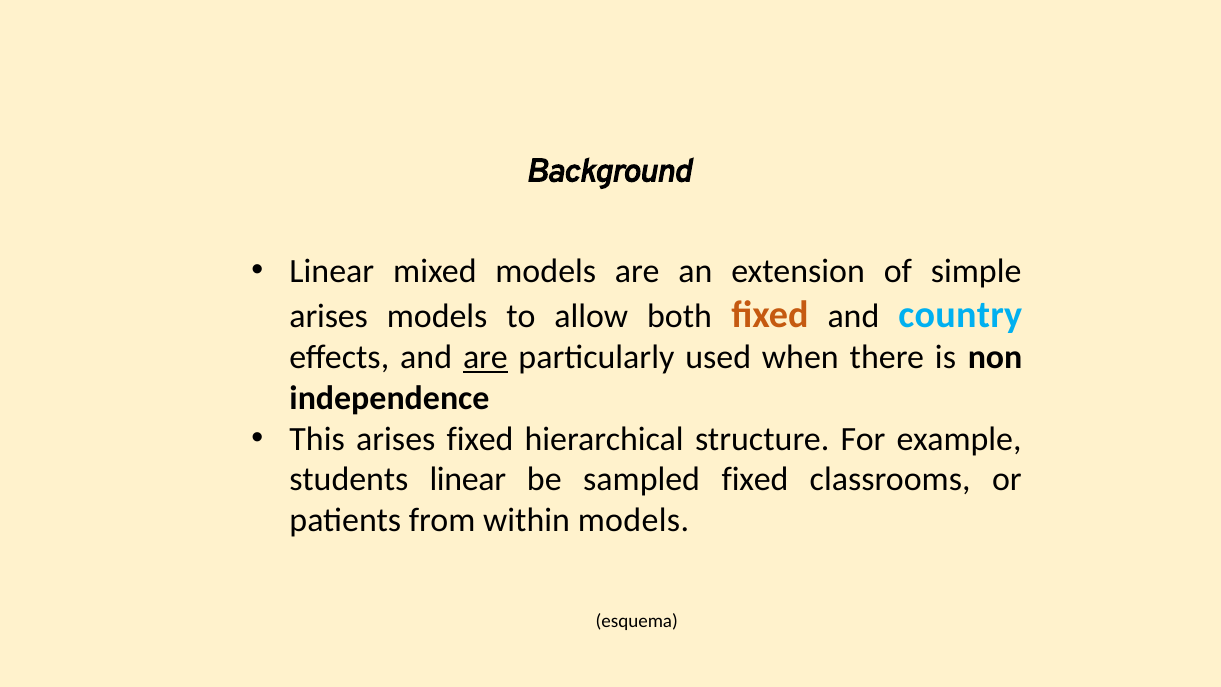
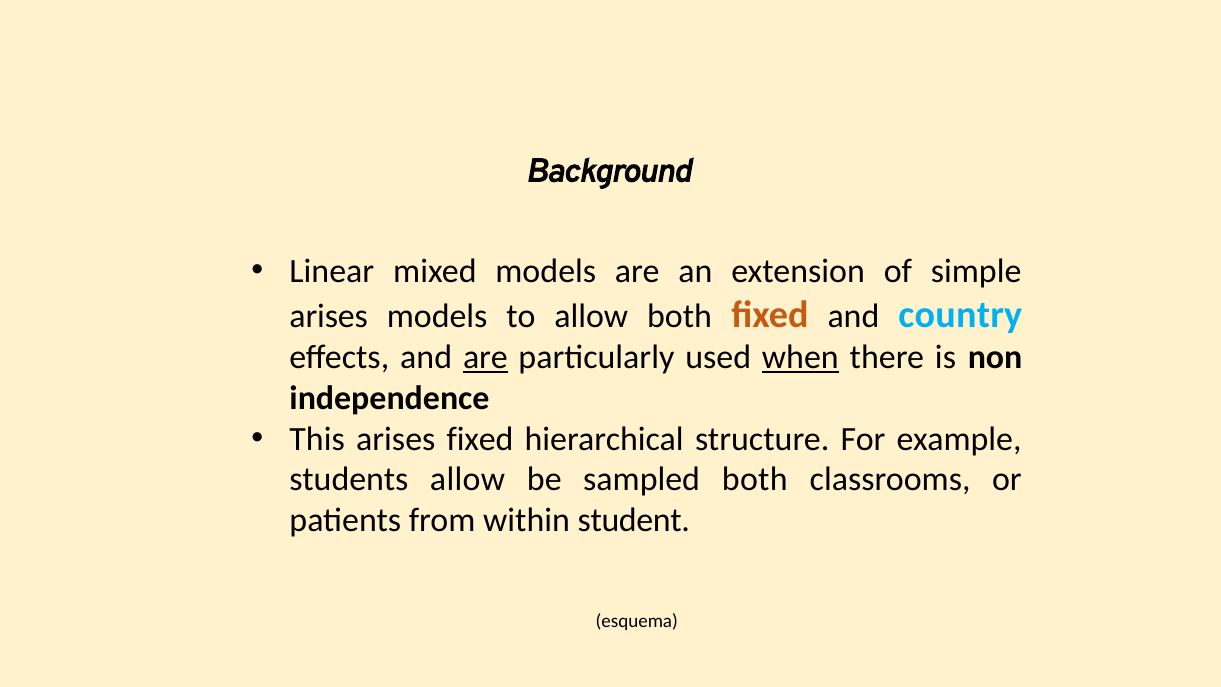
when underline: none -> present (800, 358)
students linear: linear -> allow (468, 480)
sampled fixed: fixed -> both (755, 480)
within models: models -> student (634, 520)
